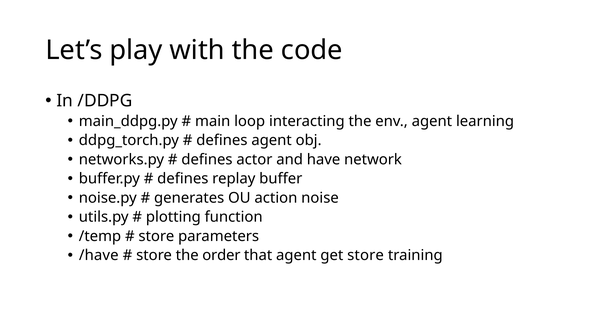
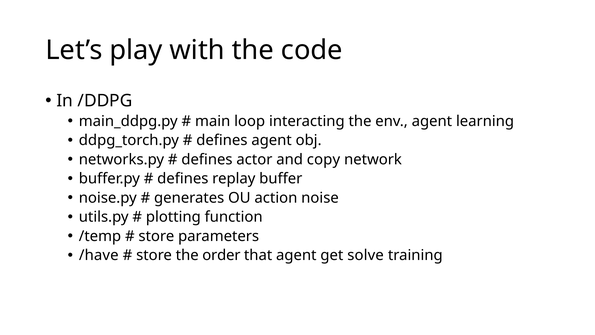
have: have -> copy (323, 159)
get store: store -> solve (366, 255)
